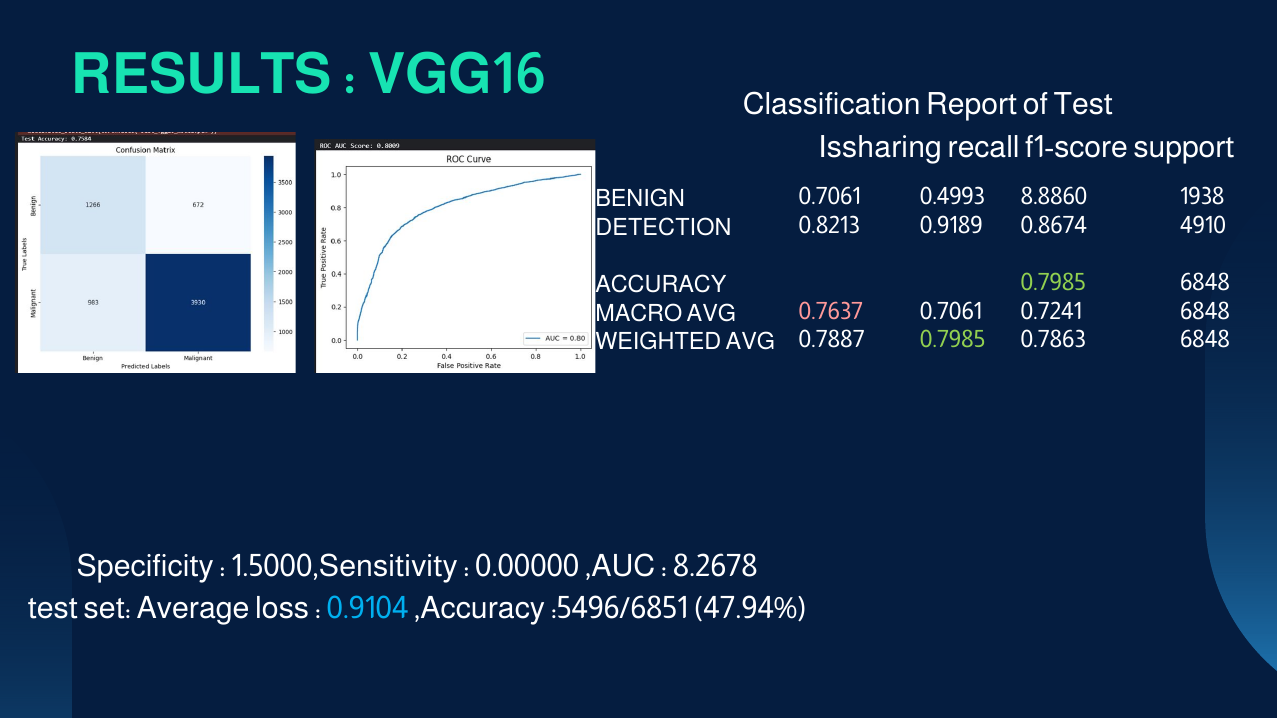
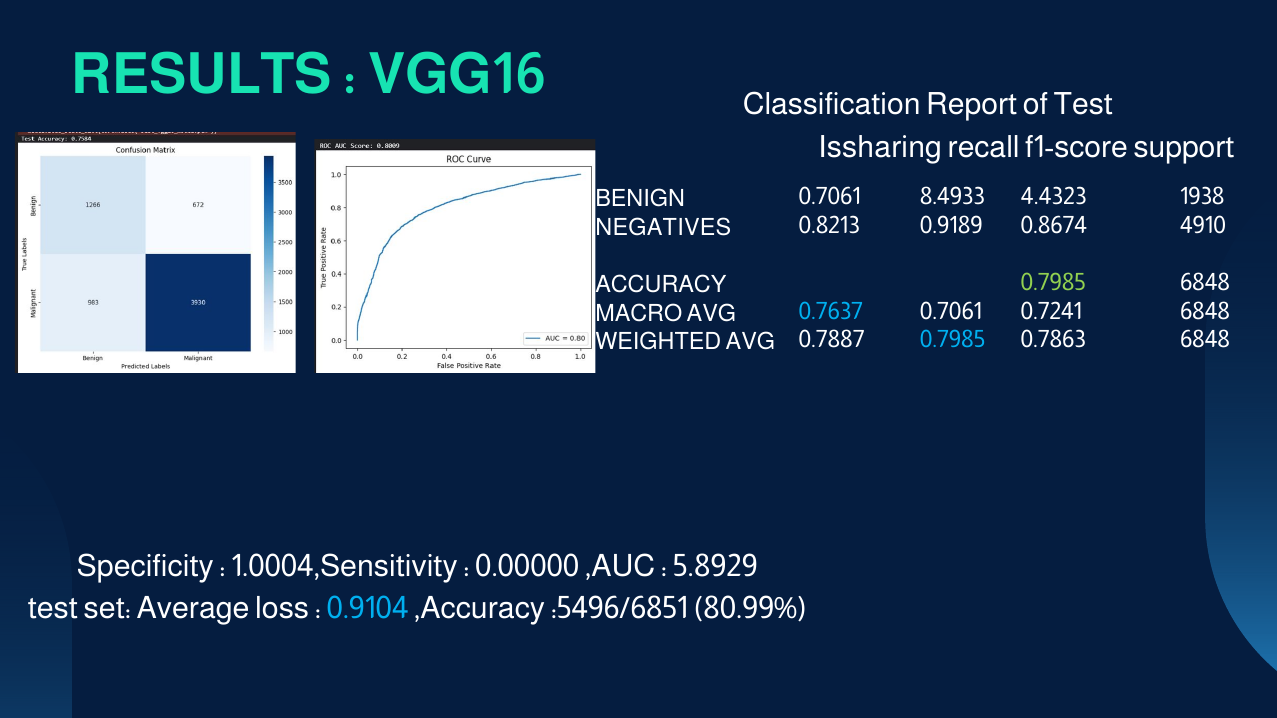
0.4993: 0.4993 -> 8.4933 (952, 197)
8.8860: 8.8860 -> 4.4323 (1054, 197)
DETECTION: DETECTION -> NEGATIVES (663, 227)
0.7637 colour: pink -> light blue (831, 311)
0.7985 colour: light green -> light blue (952, 340)
1.5000,Sensitivity: 1.5000,Sensitivity -> 1.0004,Sensitivity (345, 566)
8.2678: 8.2678 -> 5.8929 (715, 566)
47.94%: 47.94% -> 80.99% (750, 609)
